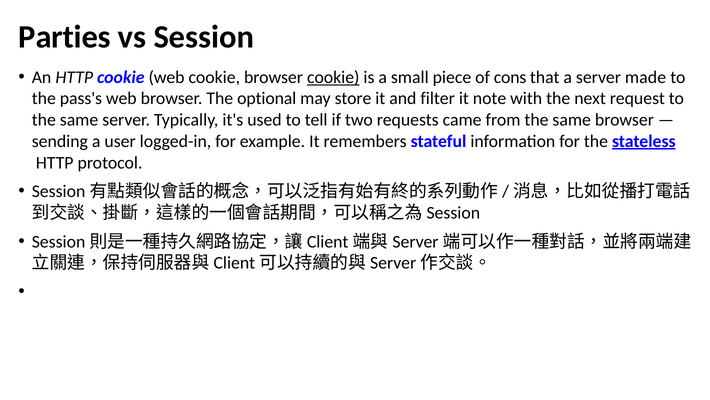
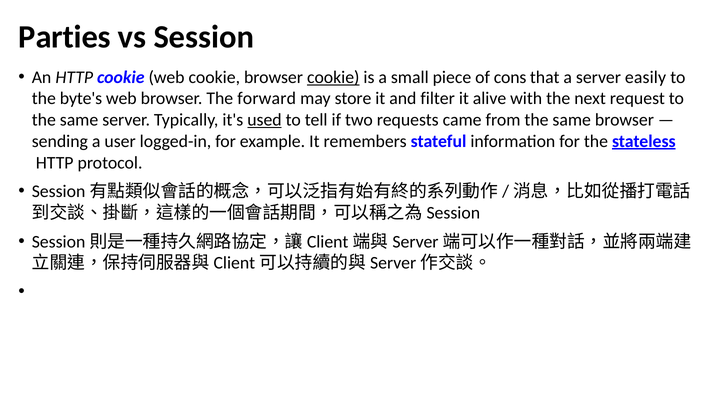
made: made -> easily (646, 77)
pass's: pass's -> byte's (81, 98)
optional: optional -> forward (267, 98)
note: note -> alive (490, 98)
used underline: none -> present (264, 120)
